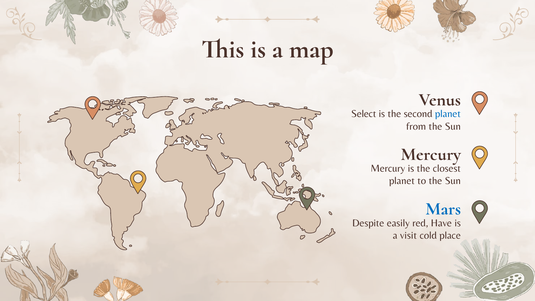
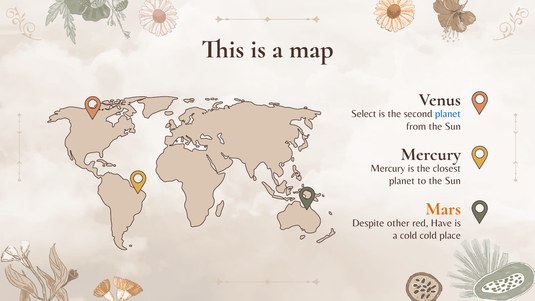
Mars colour: blue -> orange (443, 209)
easily: easily -> other (398, 223)
a visit: visit -> cold (409, 235)
